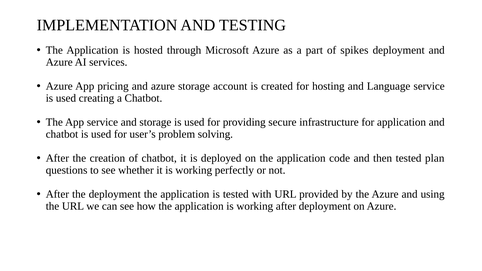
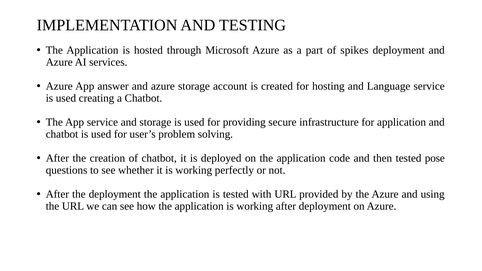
pricing: pricing -> answer (113, 86)
plan: plan -> pose (435, 158)
